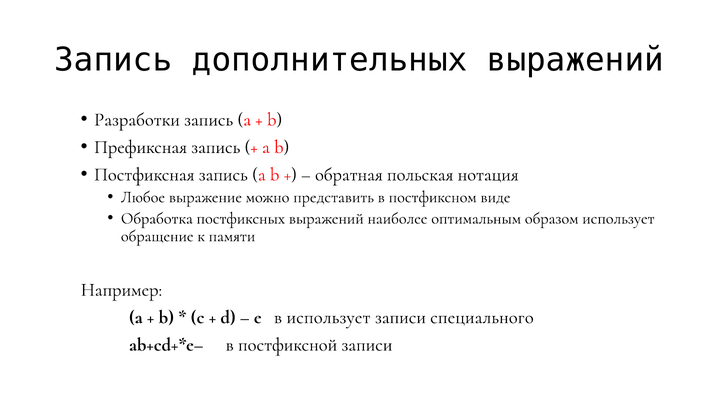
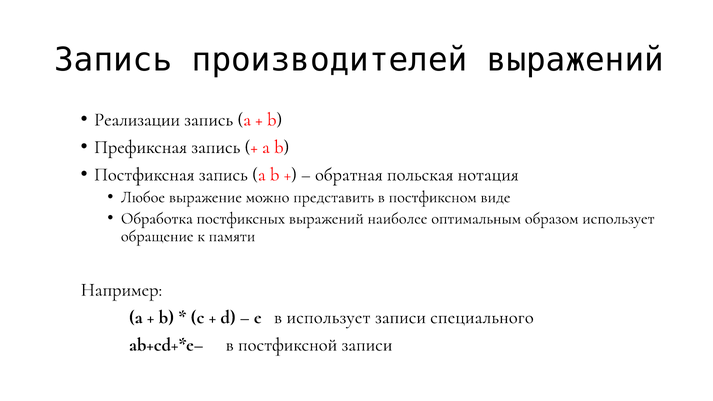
дополнительных: дополнительных -> производителей (330, 60)
Разработки: Разработки -> Реализации (137, 119)
